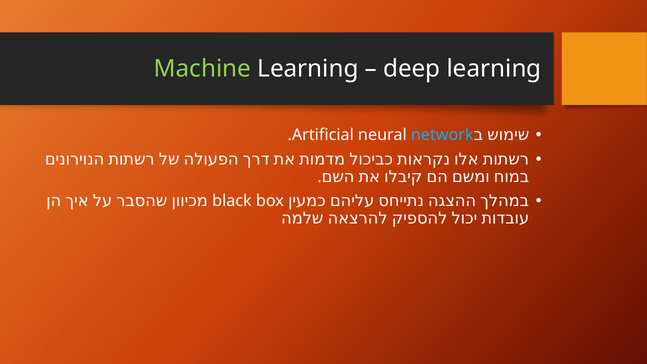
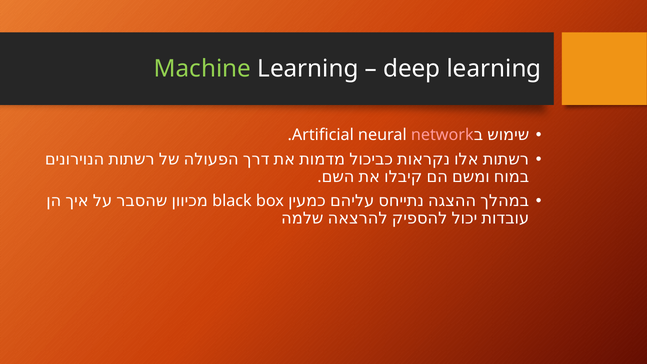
network colour: light blue -> pink (442, 135)
